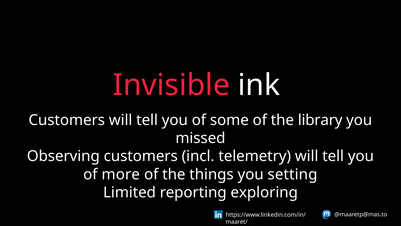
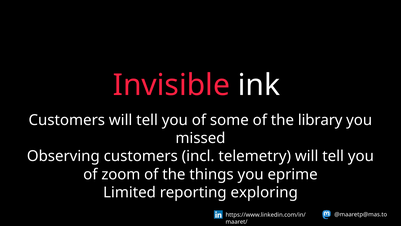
more: more -> zoom (121, 174)
setting: setting -> eprime (293, 174)
